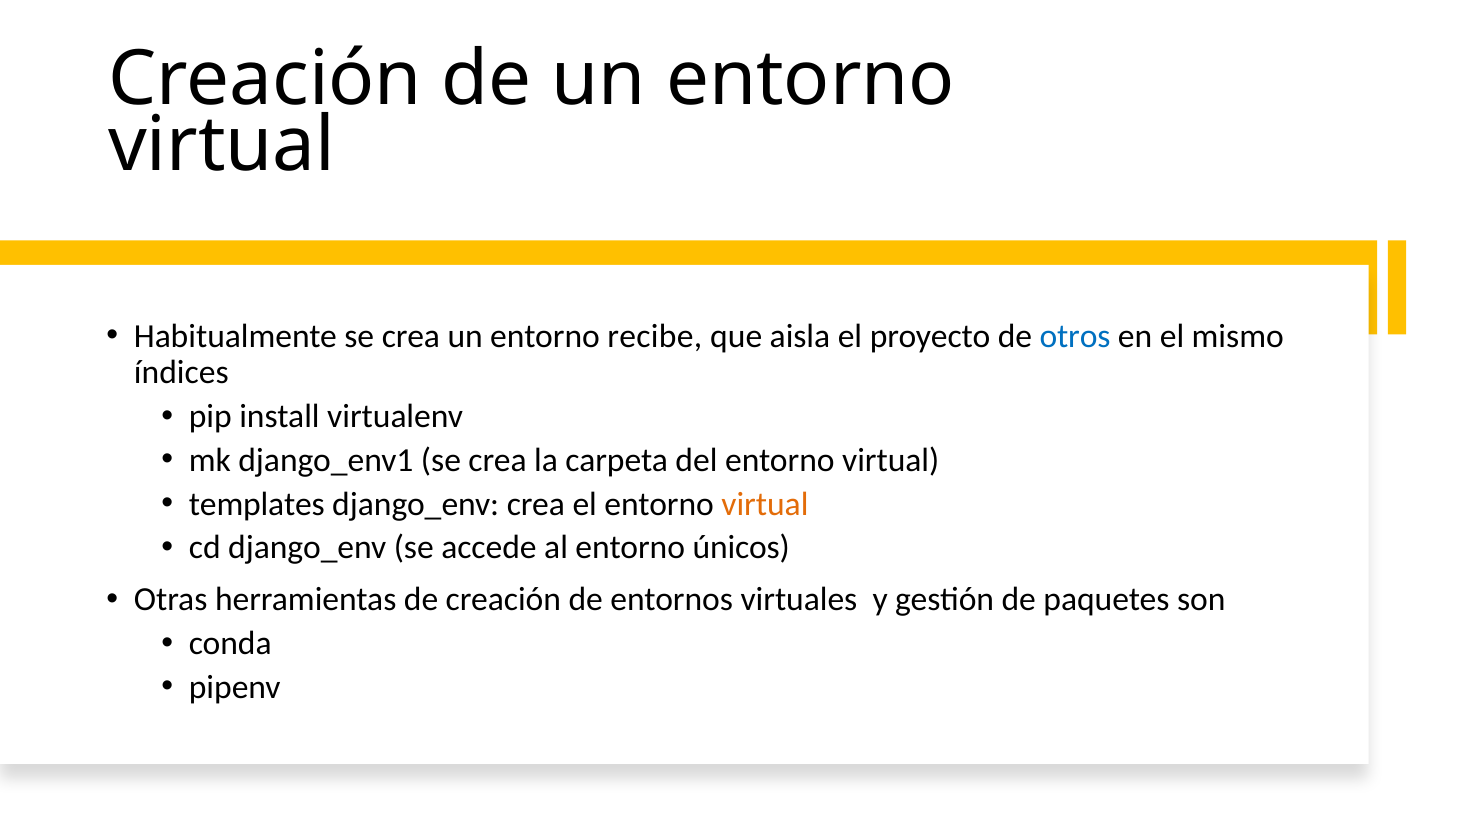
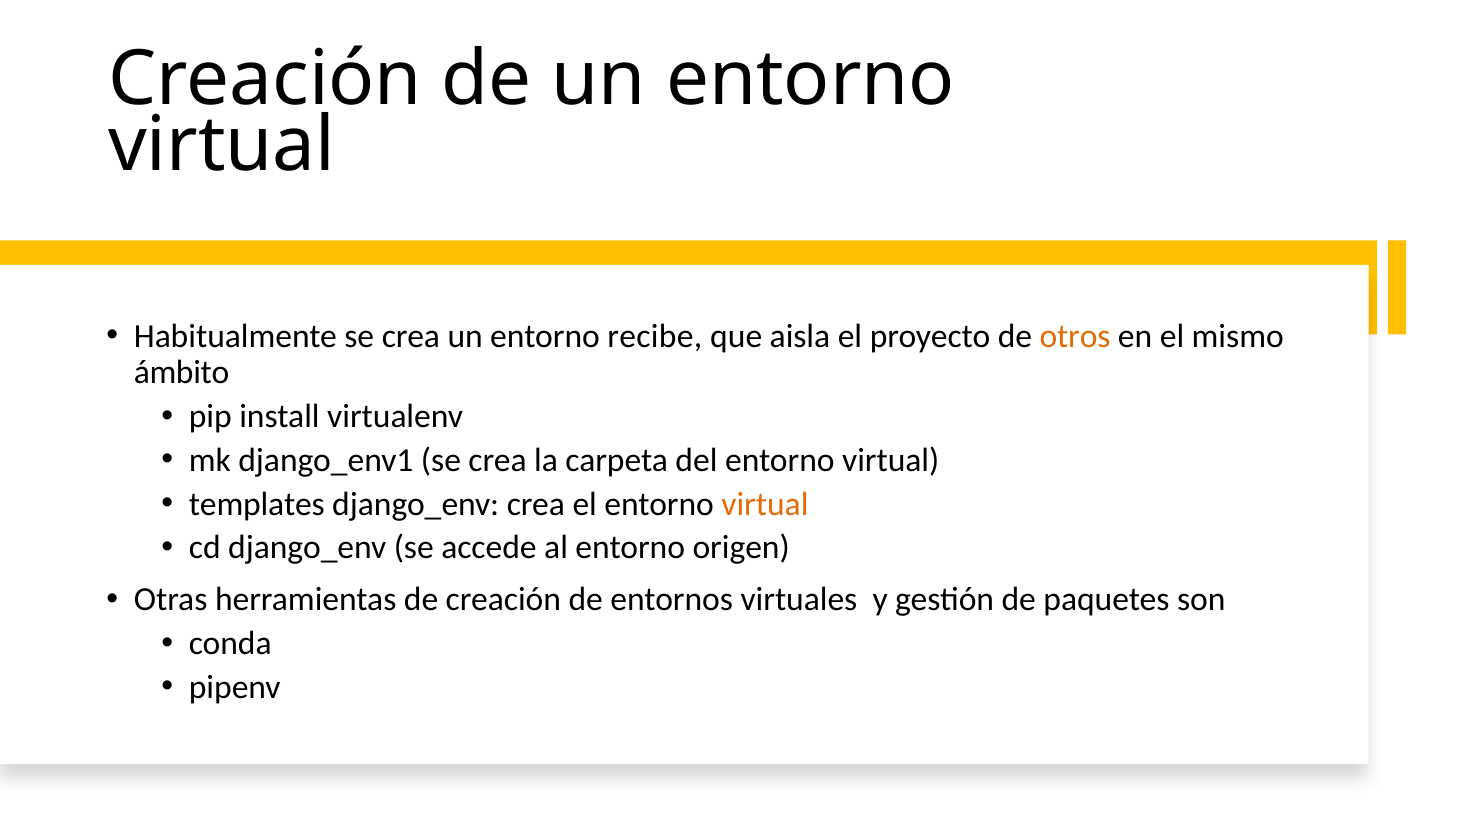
otros colour: blue -> orange (1075, 336)
índices: índices -> ámbito (181, 372)
únicos: únicos -> origen (741, 548)
